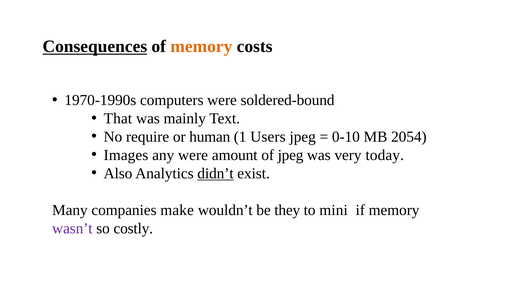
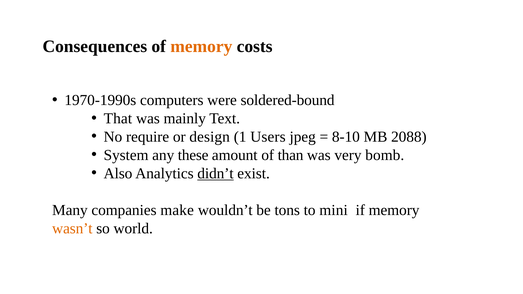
Consequences underline: present -> none (95, 47)
human: human -> design (210, 137)
0-10: 0-10 -> 8-10 (346, 137)
2054: 2054 -> 2088 (409, 137)
Images: Images -> System (126, 155)
any were: were -> these (193, 155)
of jpeg: jpeg -> than (291, 155)
today: today -> bomb (385, 155)
they: they -> tons (287, 210)
wasn’t colour: purple -> orange (72, 228)
costly: costly -> world (133, 228)
